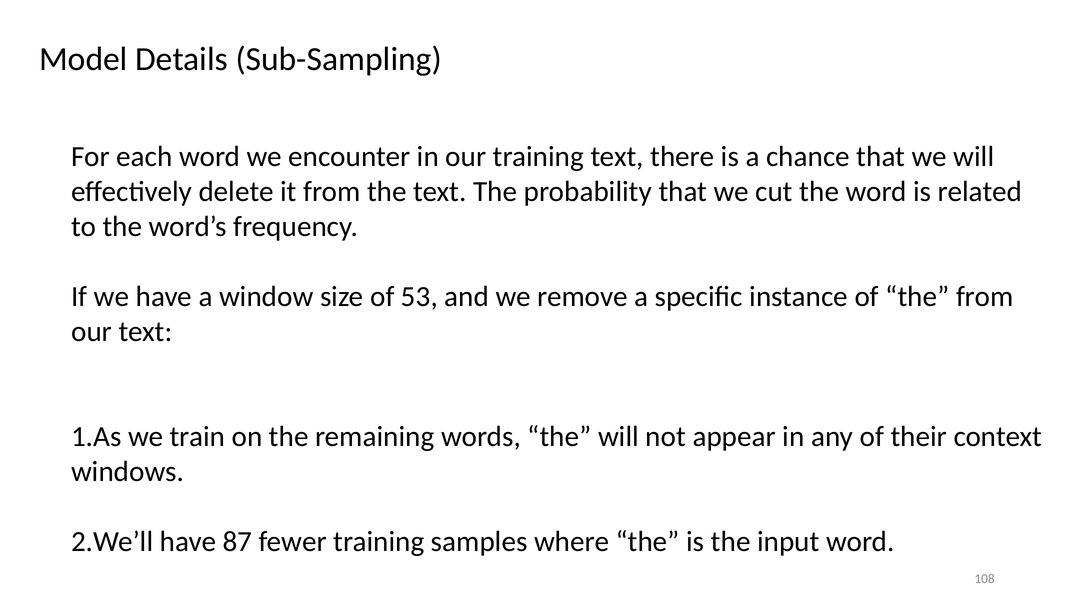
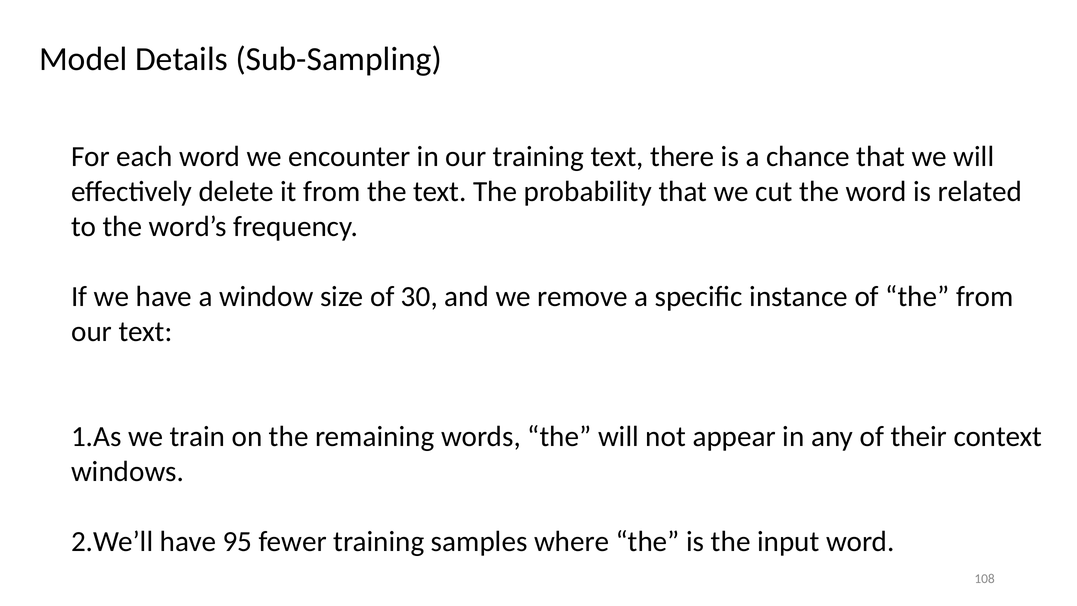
53: 53 -> 30 (419, 297)
87: 87 -> 95 (237, 541)
